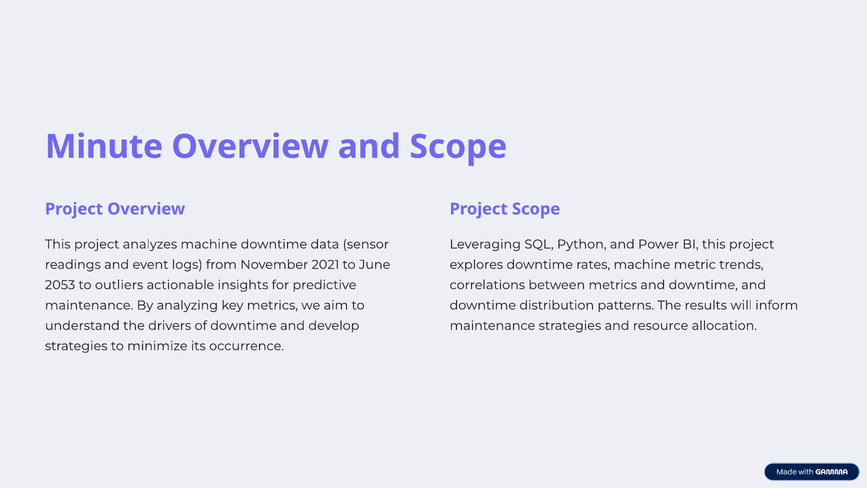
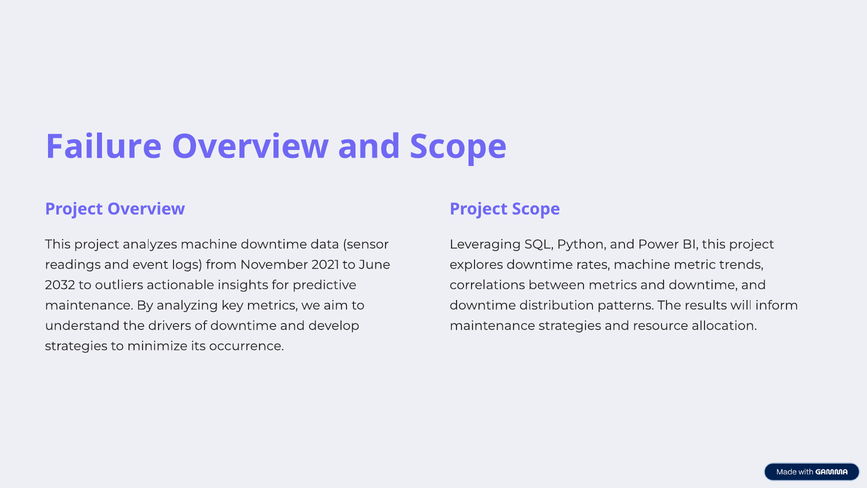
Minute: Minute -> Failure (104, 147)
2053: 2053 -> 2032 (60, 285)
